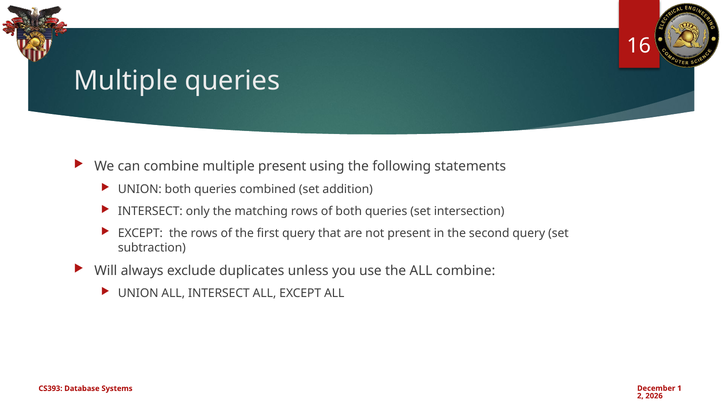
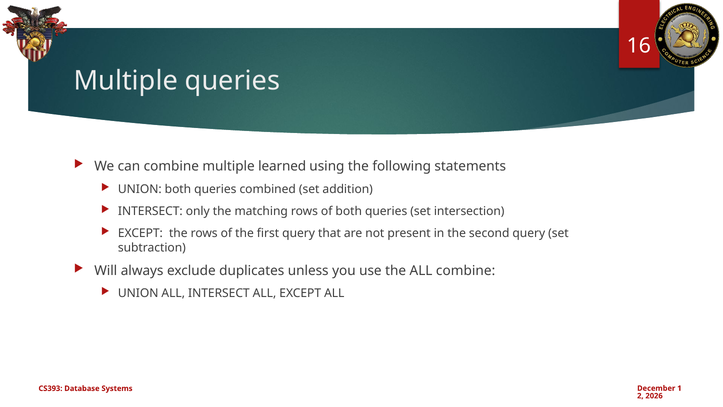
multiple present: present -> learned (282, 166)
